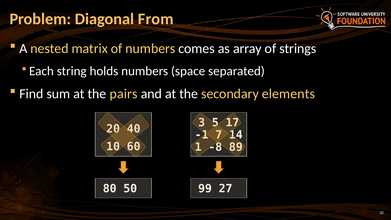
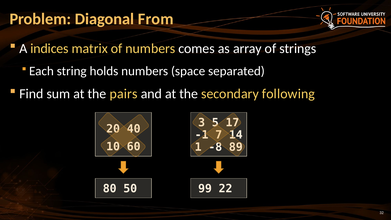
nested: nested -> indices (50, 48)
elements: elements -> following (288, 94)
27: 27 -> 22 (226, 189)
